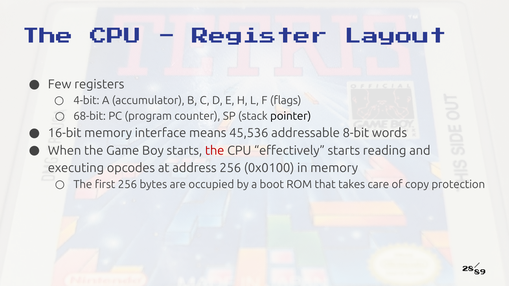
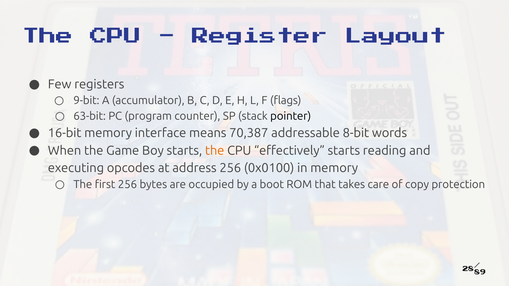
4-bit: 4-bit -> 9-bit (86, 101)
68-bit: 68-bit -> 63-bit (90, 116)
45,536: 45,536 -> 70,387 (249, 133)
the colour: red -> orange (215, 151)
